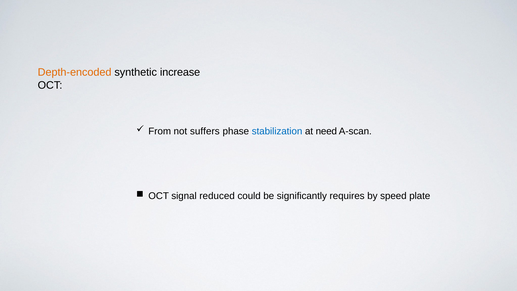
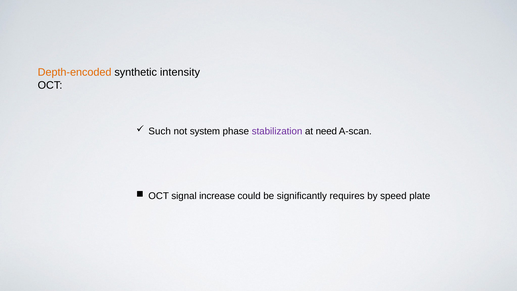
increase: increase -> intensity (180, 72)
From: From -> Such (160, 131)
suffers: suffers -> system (205, 131)
stabilization colour: blue -> purple (277, 131)
reduced: reduced -> increase (217, 196)
